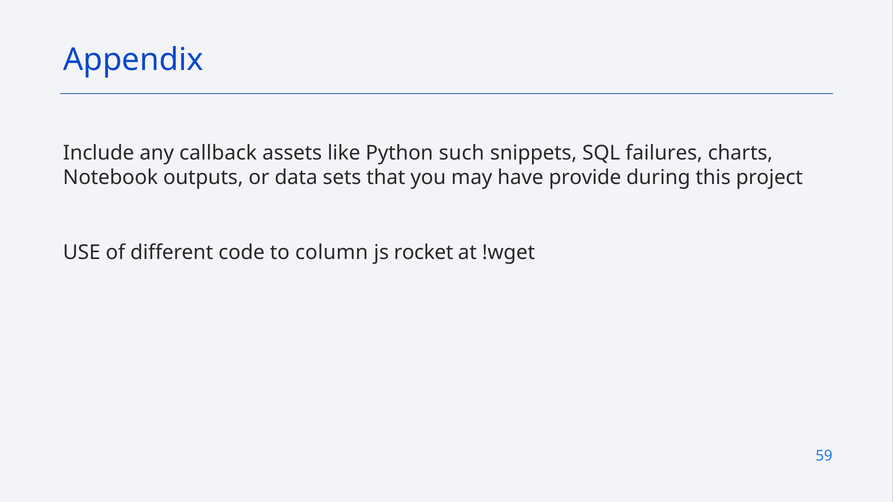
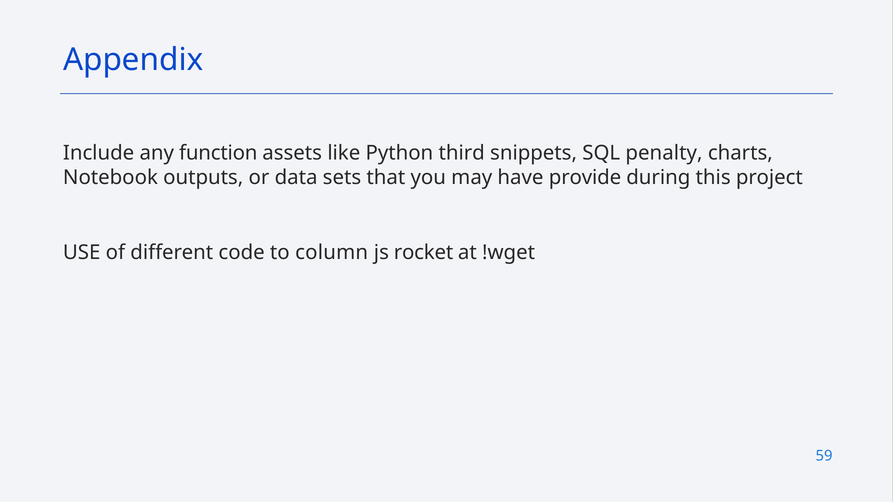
callback: callback -> function (218, 153)
such: such -> third (462, 153)
failures: failures -> penalty (664, 153)
